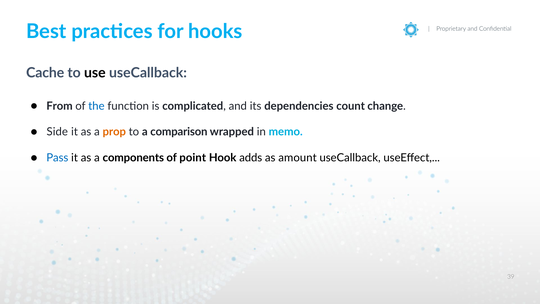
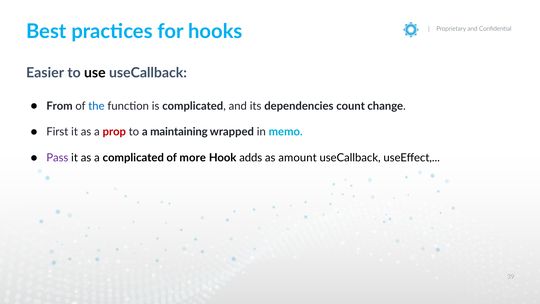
Cache: Cache -> Easier (45, 73)
Side: Side -> First (57, 132)
prop colour: orange -> red (114, 132)
comparison: comparison -> maintaining (179, 132)
Pass colour: blue -> purple (57, 158)
a components: components -> complicated (133, 158)
point: point -> more (193, 158)
